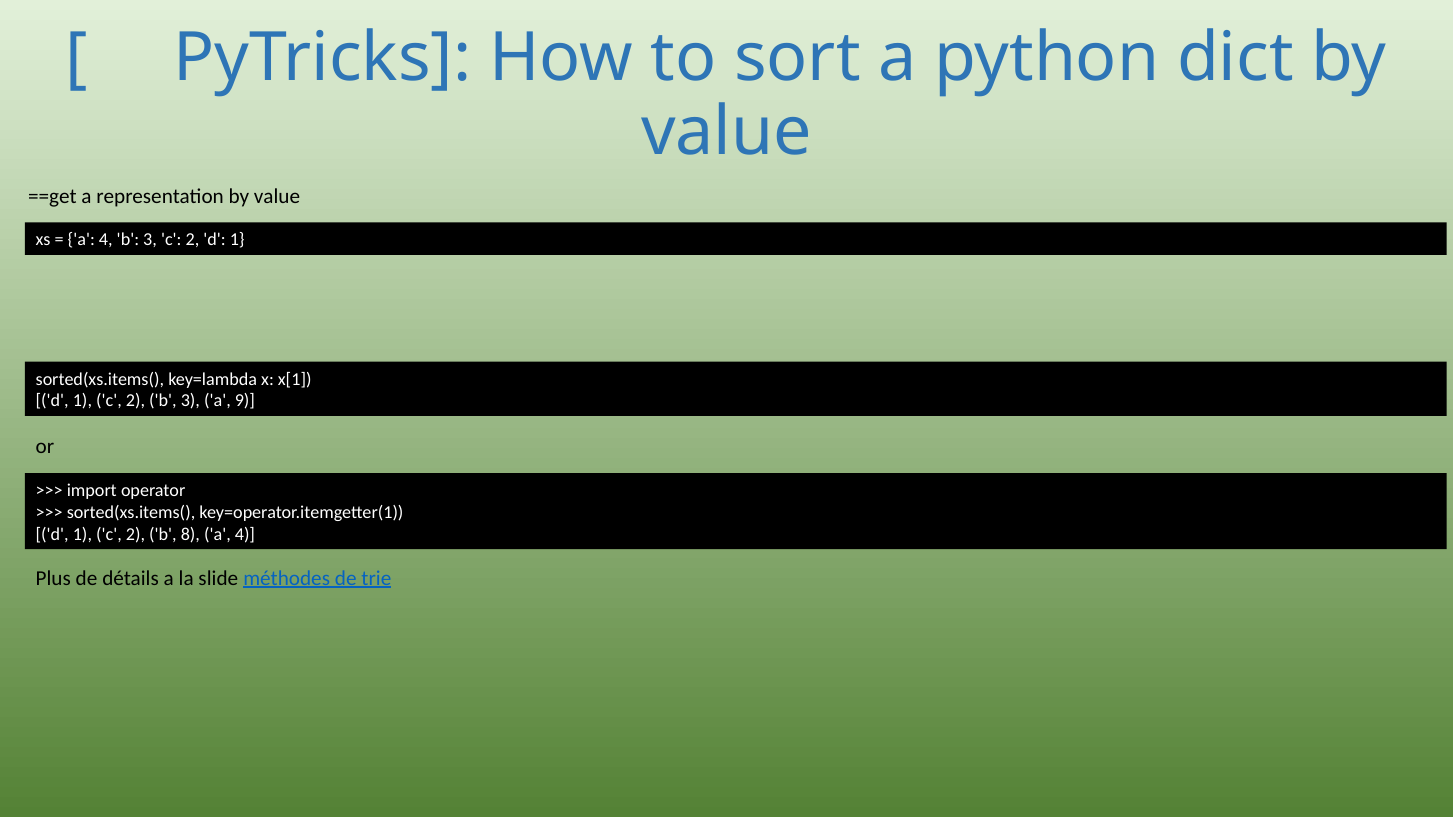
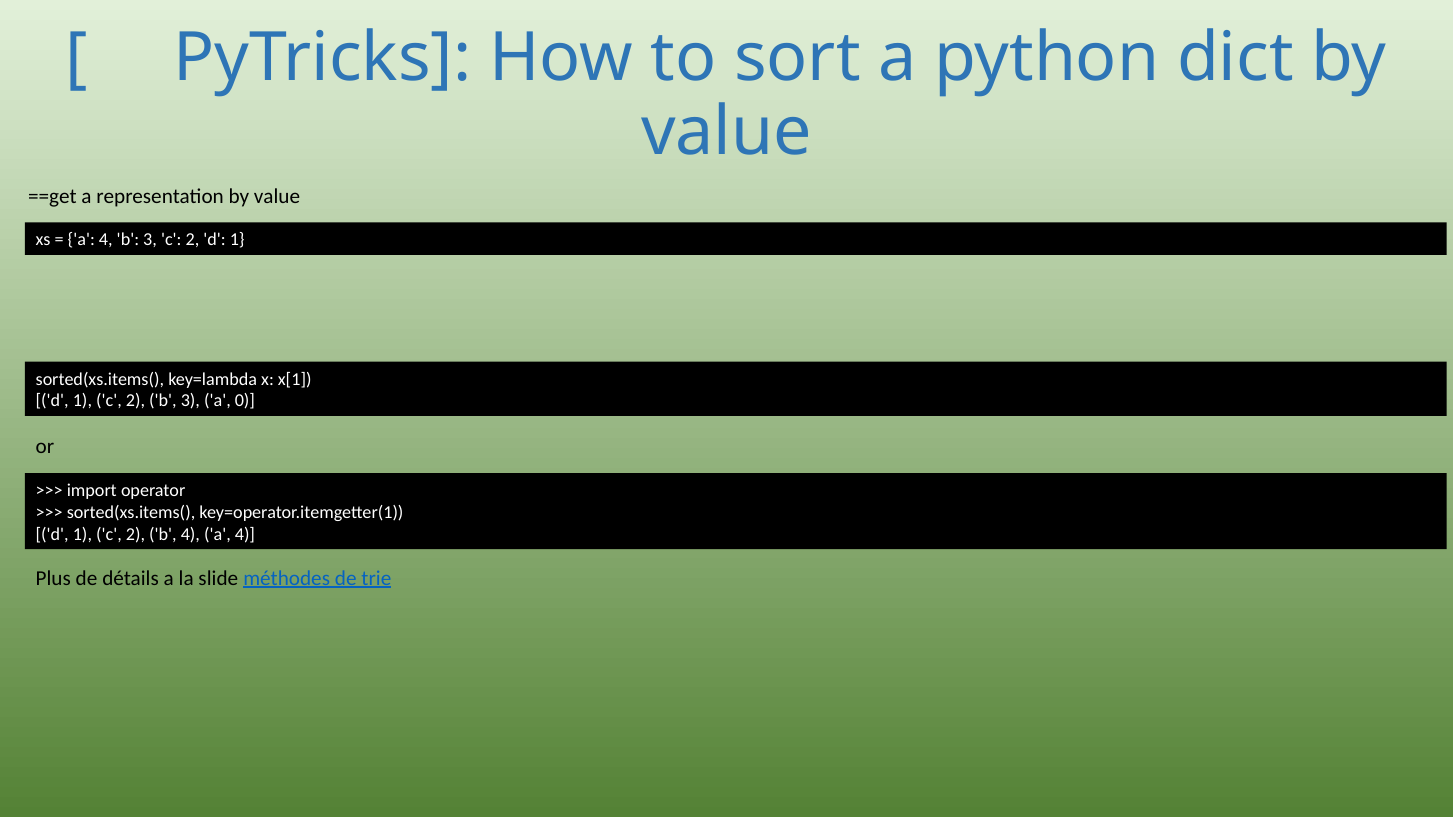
9: 9 -> 0 (245, 401)
b 8: 8 -> 4 (190, 534)
